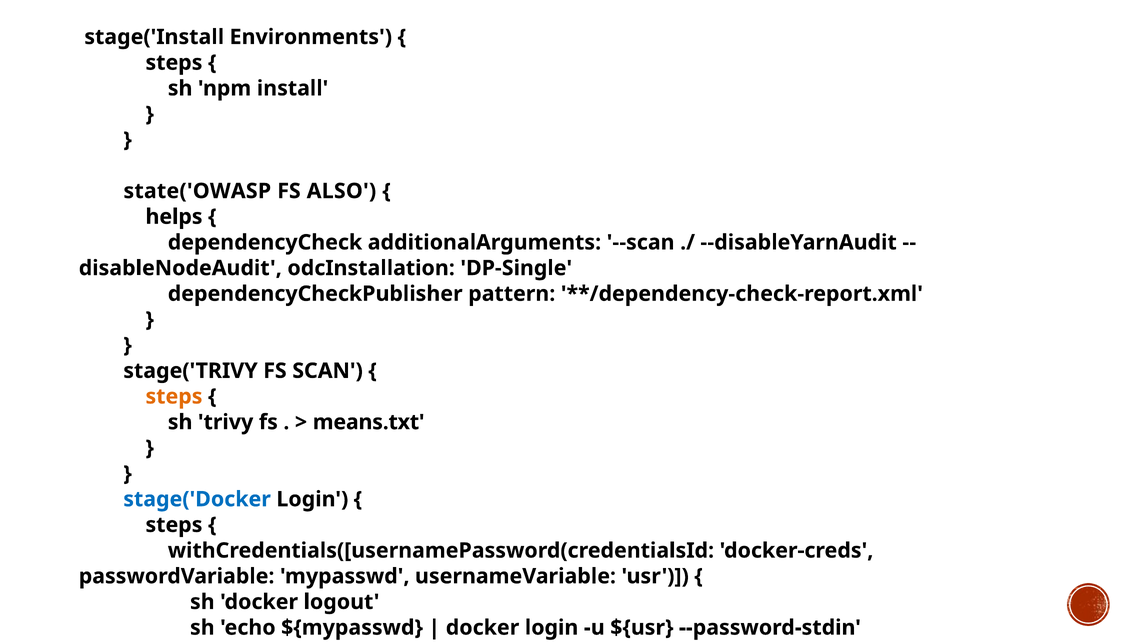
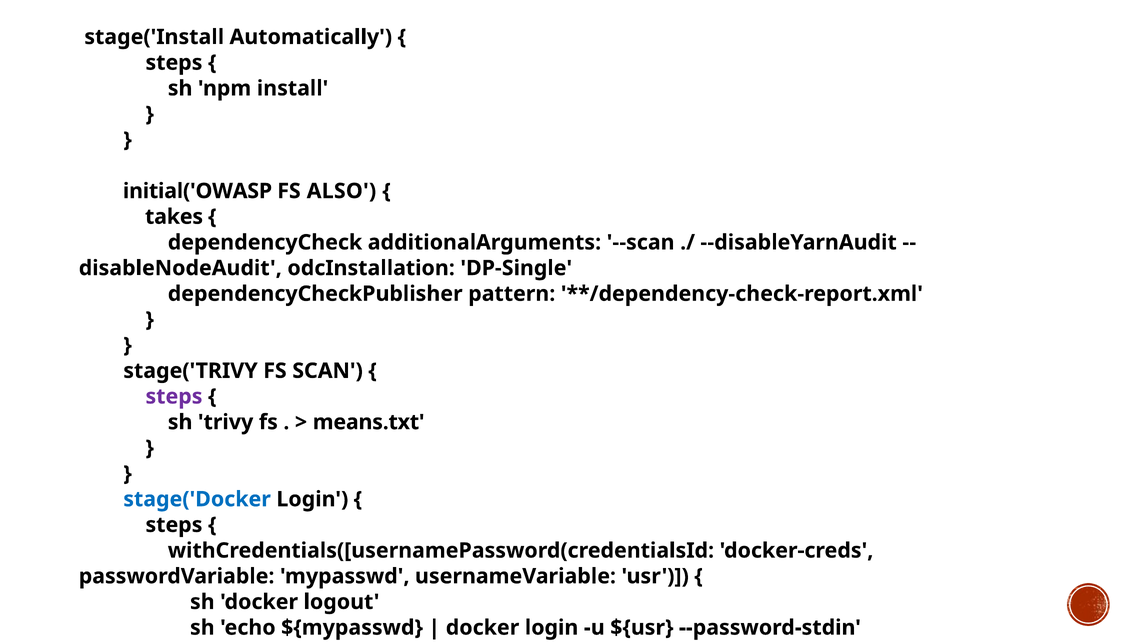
Environments: Environments -> Automatically (311, 37)
state('OWASP: state('OWASP -> initial('OWASP (198, 191)
helps: helps -> takes (174, 217)
steps colour: orange -> purple (174, 396)
